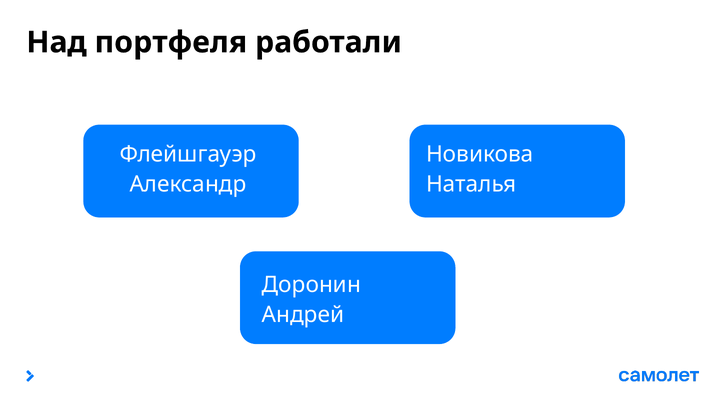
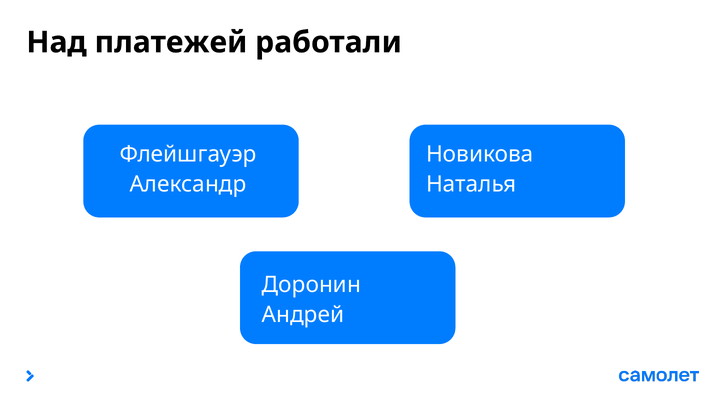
Над портфеля: портфеля -> платежей (171, 42)
